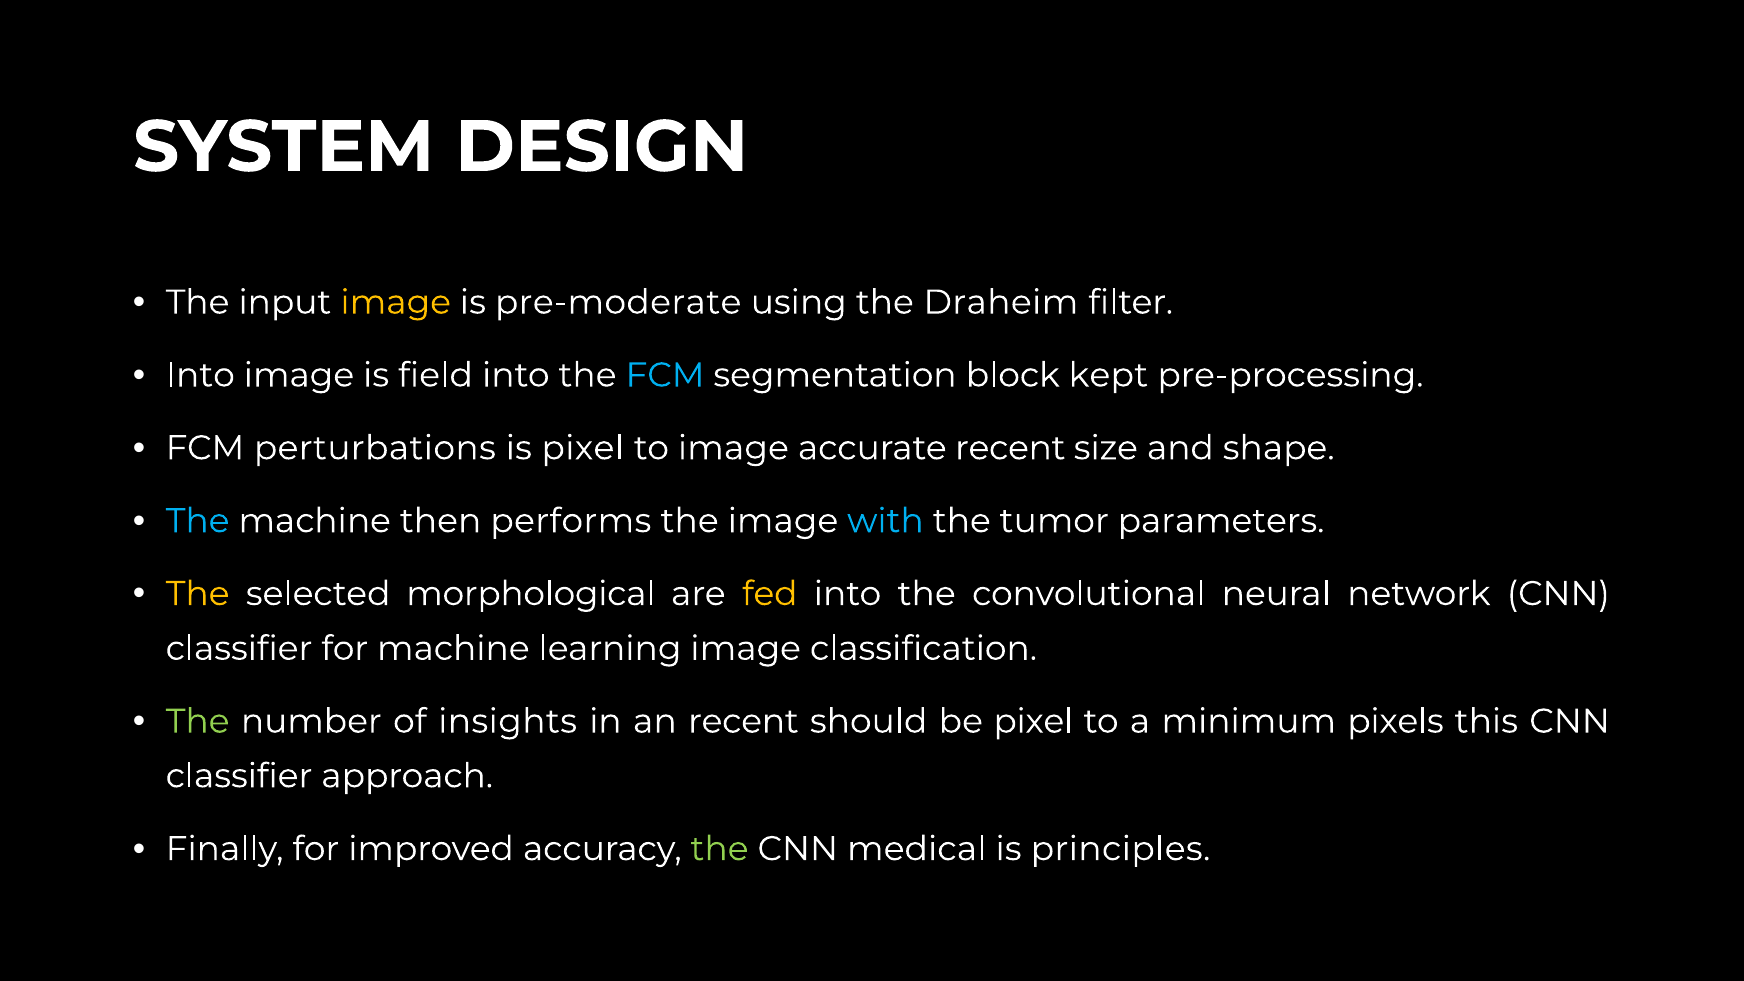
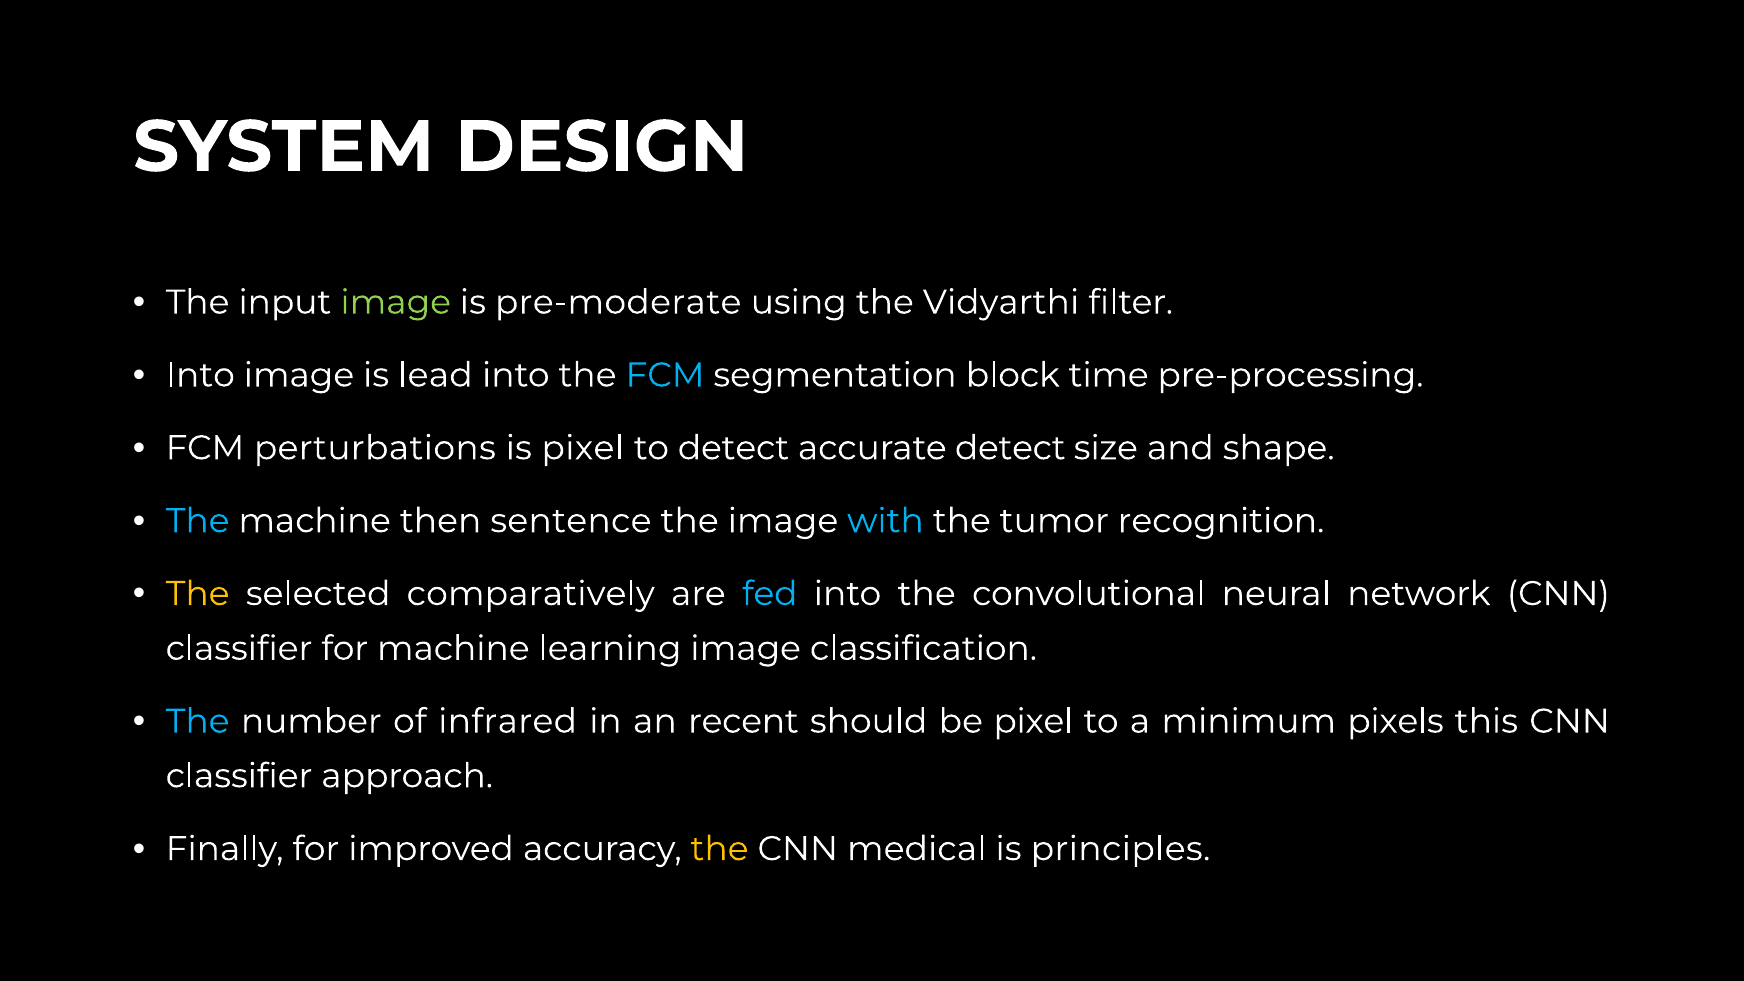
image colour: yellow -> light green (396, 302)
Draheim: Draheim -> Vidyarthi (1001, 302)
field: field -> lead (435, 375)
kept: kept -> time (1109, 375)
to image: image -> detect (734, 448)
accurate recent: recent -> detect (1010, 448)
performs: performs -> sentence (571, 521)
parameters: parameters -> recognition (1221, 521)
morphological: morphological -> comparatively (531, 594)
fed colour: yellow -> light blue (770, 594)
The colour: light green -> light blue (198, 721)
insights: insights -> infrared (508, 721)
the colour: light green -> yellow (719, 849)
